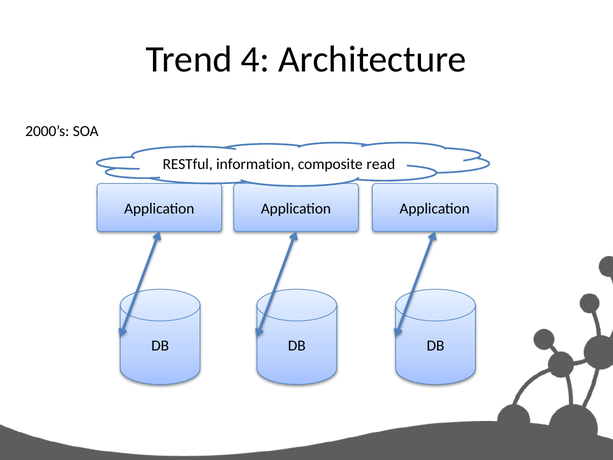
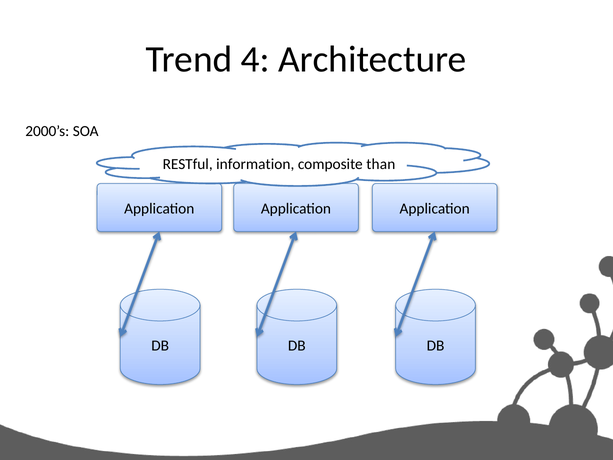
read: read -> than (381, 164)
